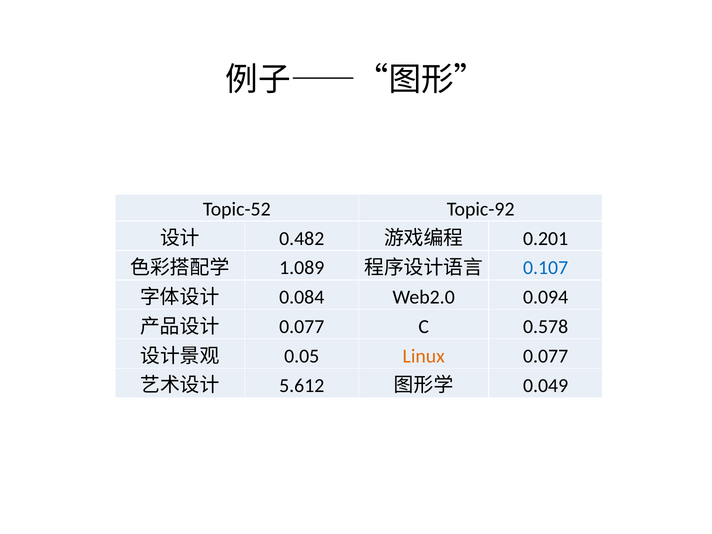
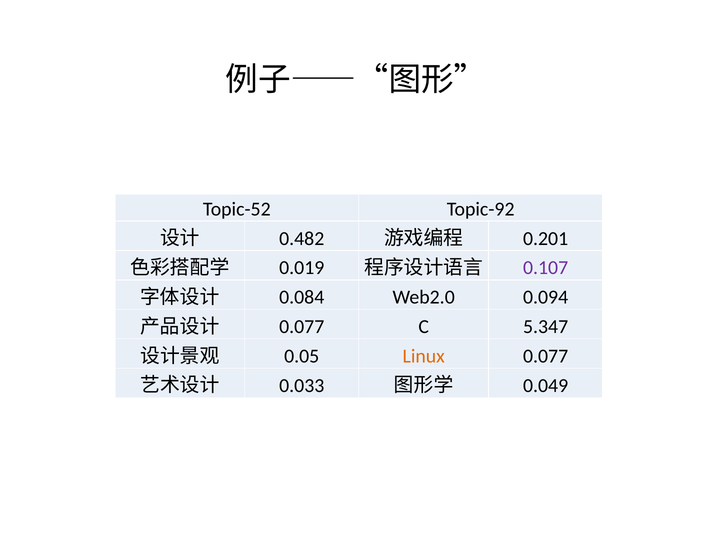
1.089: 1.089 -> 0.019 (302, 268)
0.107 colour: blue -> purple (546, 268)
0.578: 0.578 -> 5.347 (546, 327)
5.612: 5.612 -> 0.033 (302, 386)
